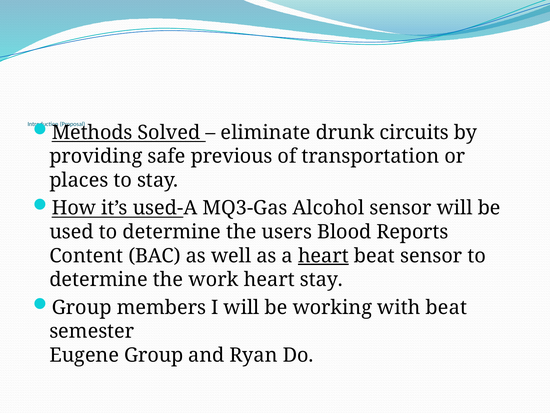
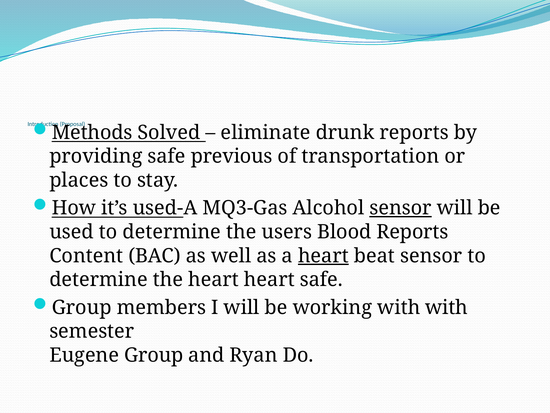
drunk circuits: circuits -> reports (414, 132)
sensor underline: none -> present (401, 208)
the work: work -> heart (214, 279)
heart stay: stay -> safe (321, 279)
with beat: beat -> with (447, 307)
